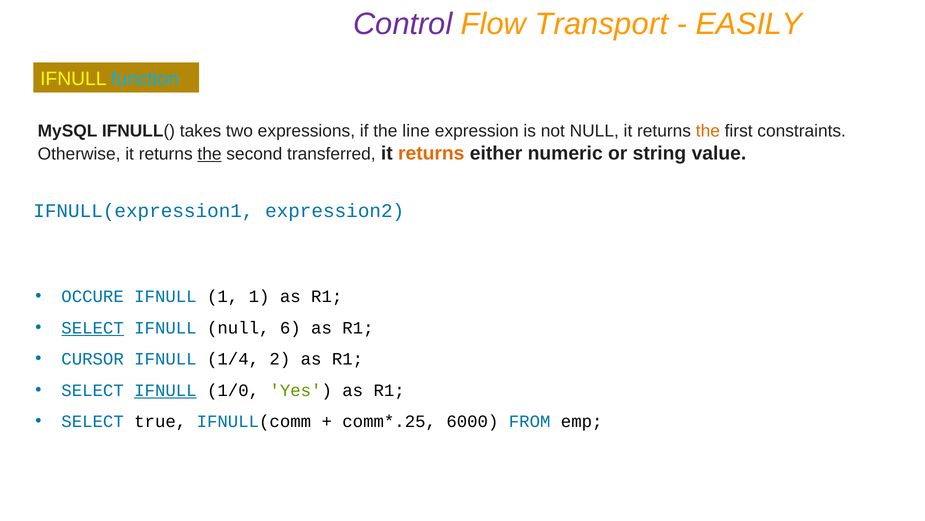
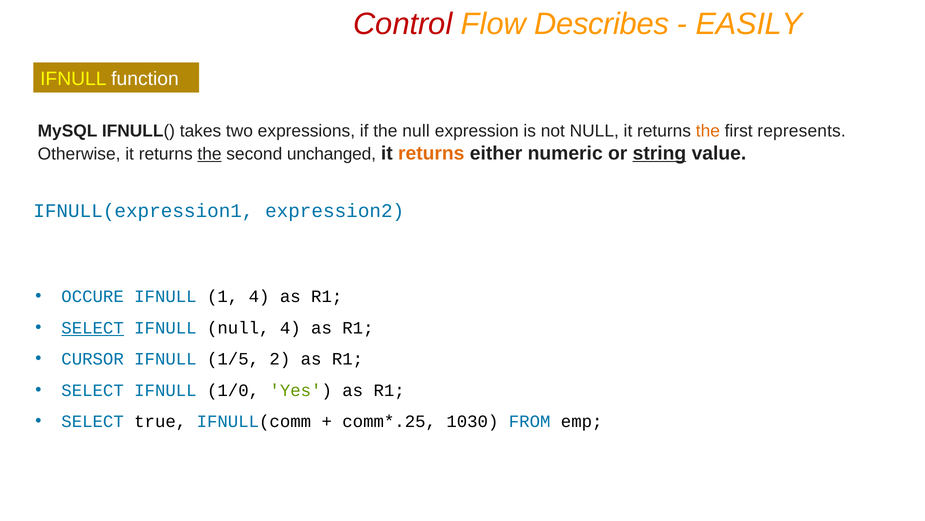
Control colour: purple -> red (403, 24)
Transport: Transport -> Describes (602, 24)
function colour: light blue -> white (145, 79)
the line: line -> null (416, 131)
constraints: constraints -> represents (802, 131)
transferred: transferred -> unchanged (331, 154)
string underline: none -> present (659, 153)
1 1: 1 -> 4 (259, 296)
null 6: 6 -> 4 (290, 327)
1/4: 1/4 -> 1/5 (233, 359)
IFNULL underline: present -> none (165, 390)
6000: 6000 -> 1030 (472, 421)
